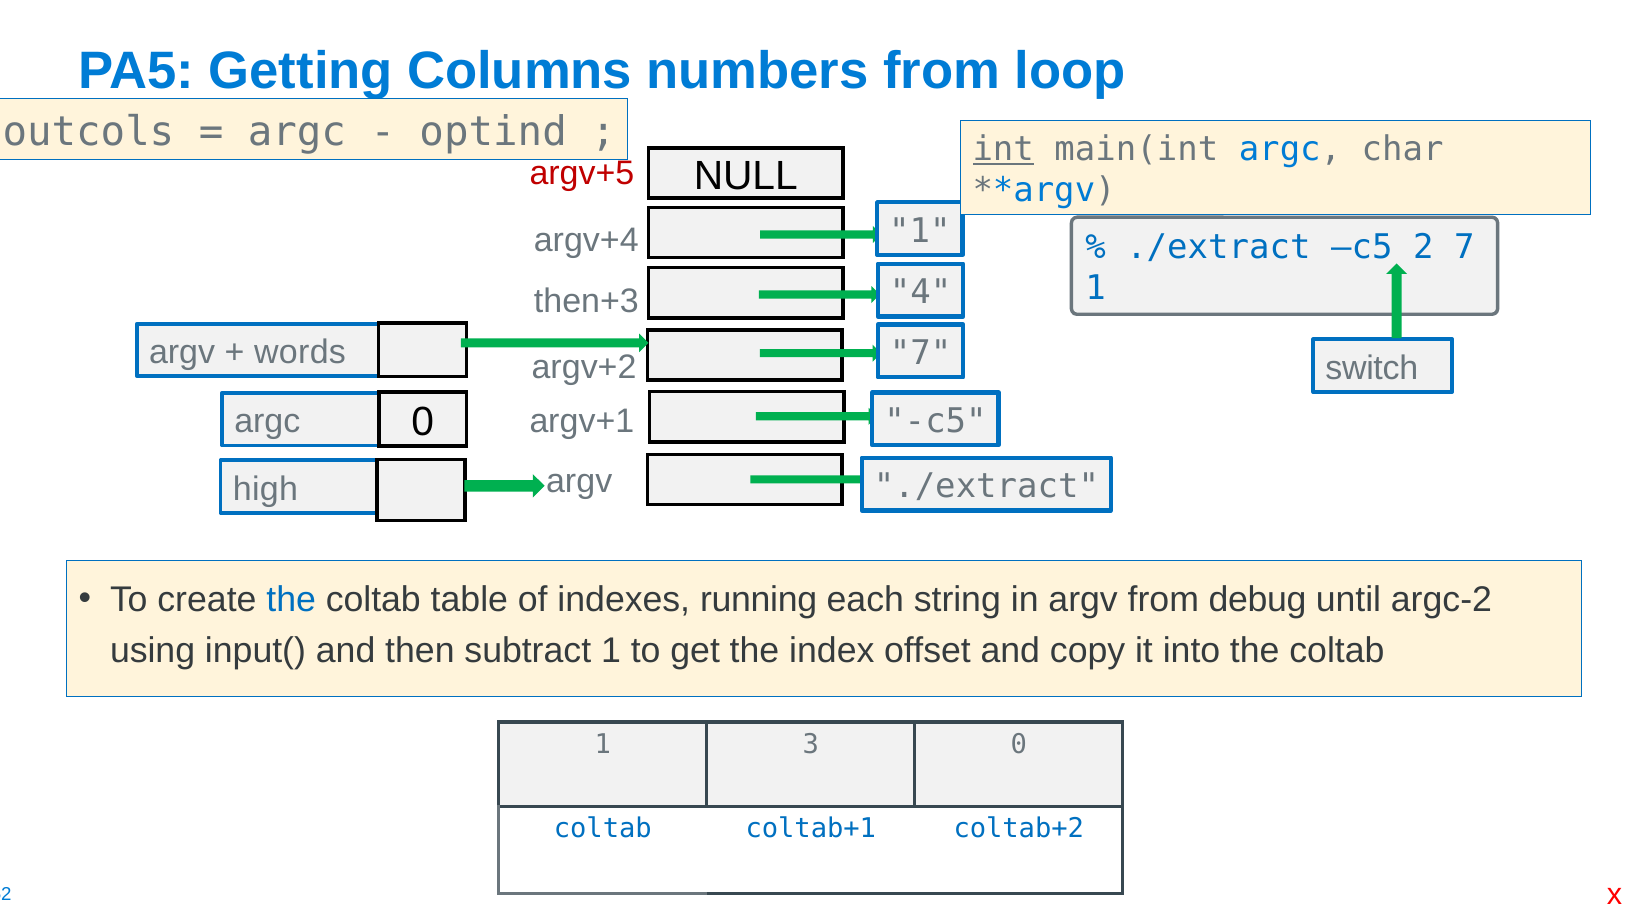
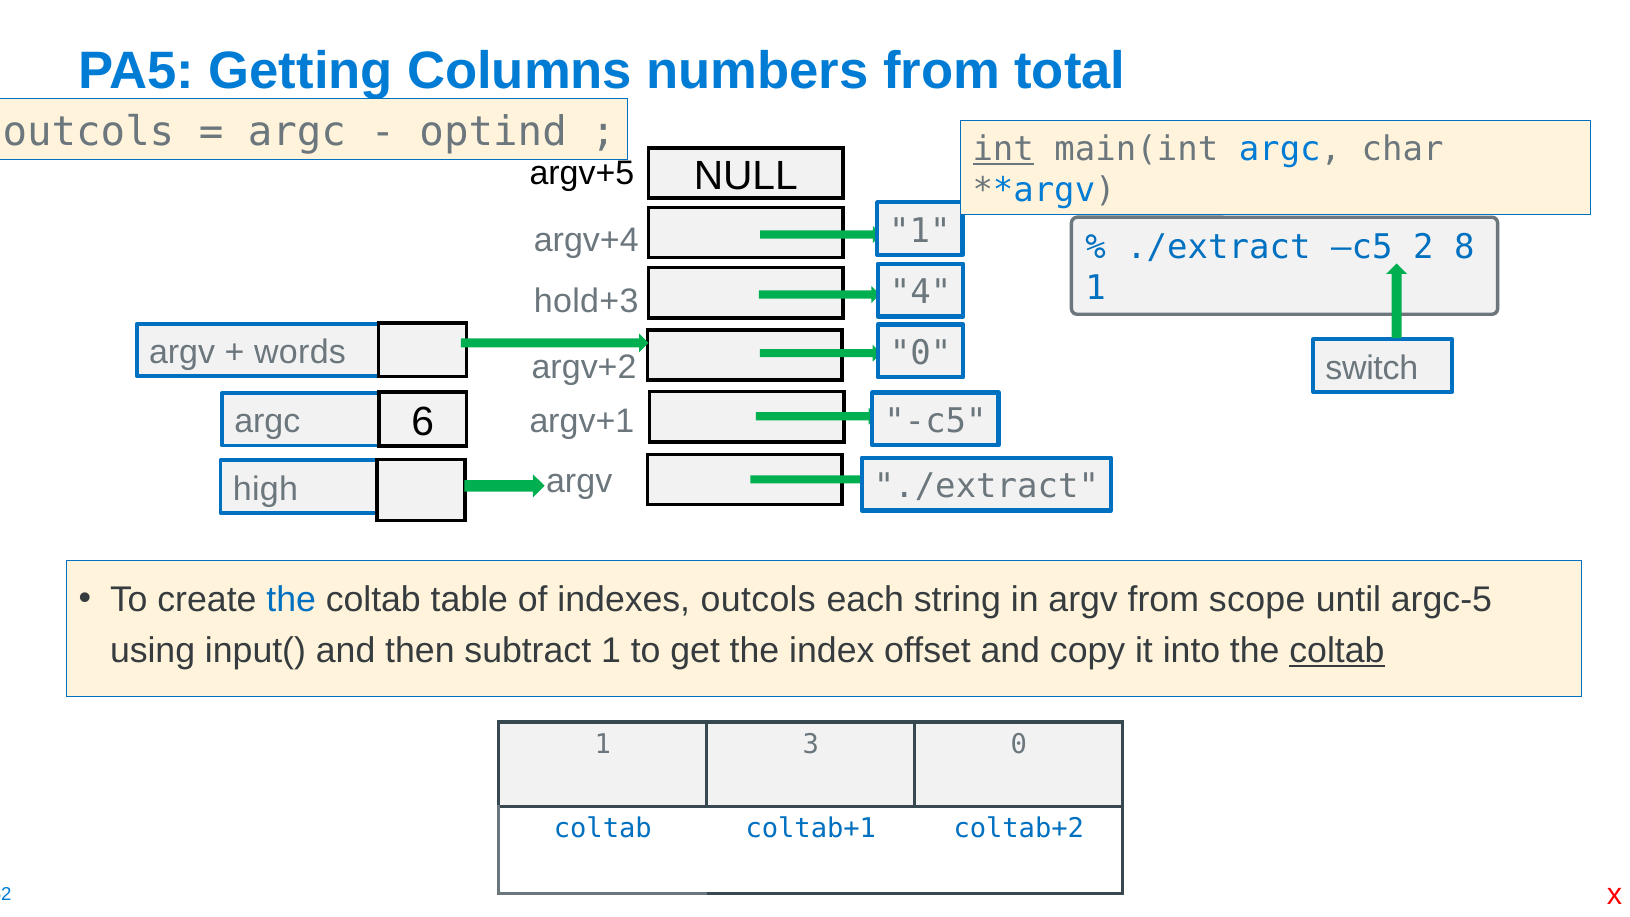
loop: loop -> total (1070, 71)
argv+5 colour: red -> black (582, 174)
2 7: 7 -> 8 (1464, 248)
then+3: then+3 -> hold+3 (586, 301)
7: 7 -> 0 (921, 353)
argc 0: 0 -> 6 (423, 422)
indexes running: running -> outcols (758, 599)
debug: debug -> scope (1257, 599)
argc-2: argc-2 -> argc-5 (1441, 599)
coltab underline: none -> present (1337, 651)
